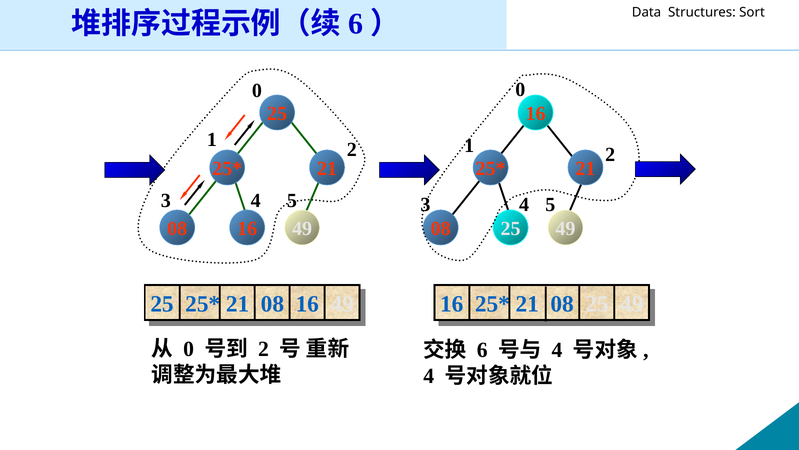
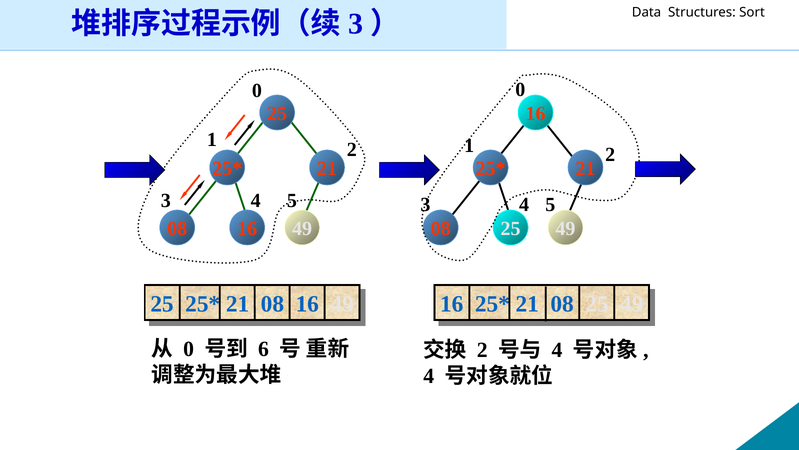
6: 6 -> 3 (356, 24)
2: 2 -> 6 (263, 349)
6: 6 -> 2 (482, 350)
